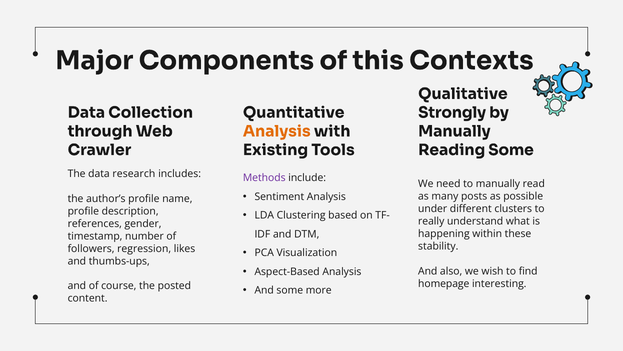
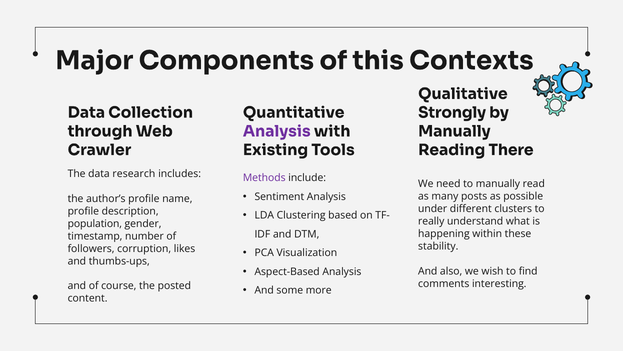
Analysis colour: orange -> purple (277, 131)
Reading Some: Some -> There (511, 150)
references: references -> population (95, 223)
regression: regression -> corruption (144, 248)
homepage: homepage -> comments (444, 283)
